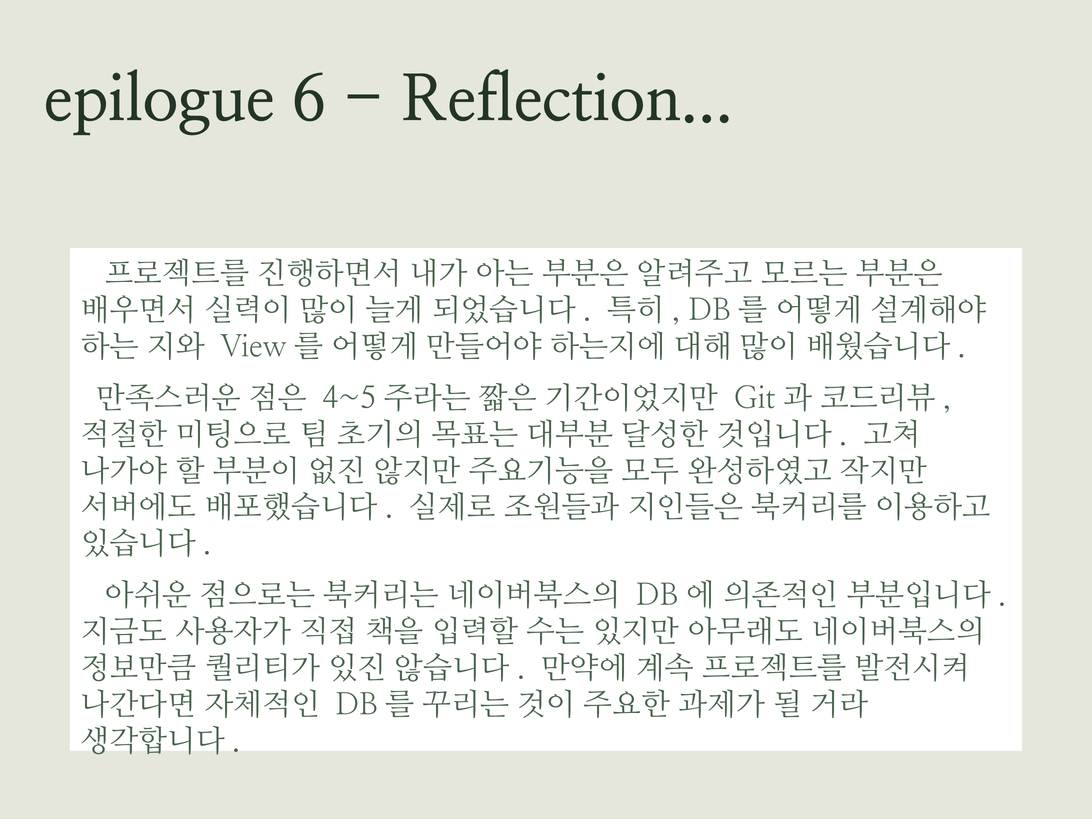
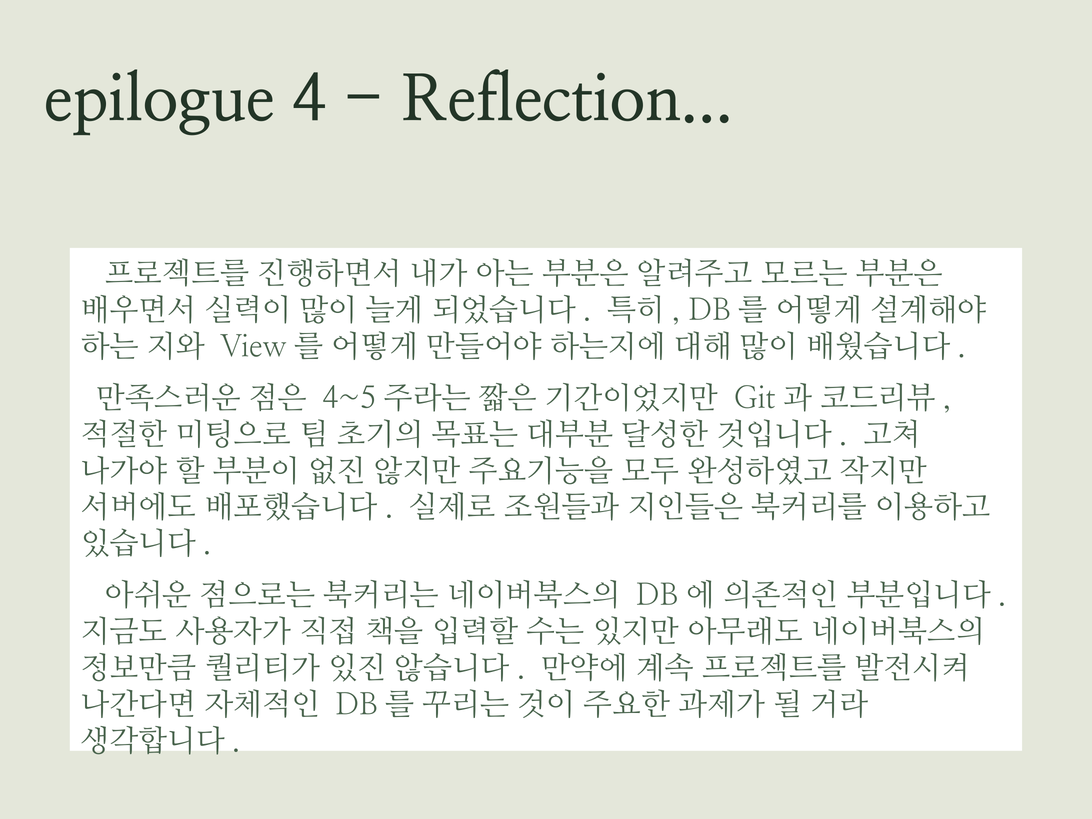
6: 6 -> 4 (309, 100)
